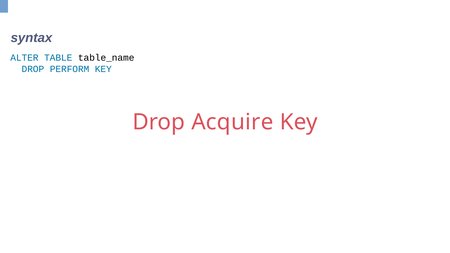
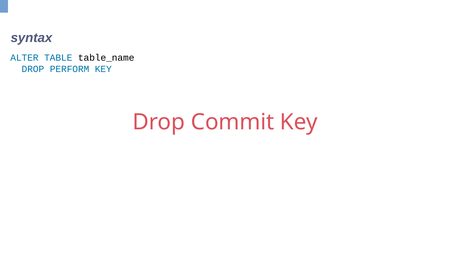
Acquire: Acquire -> Commit (233, 122)
